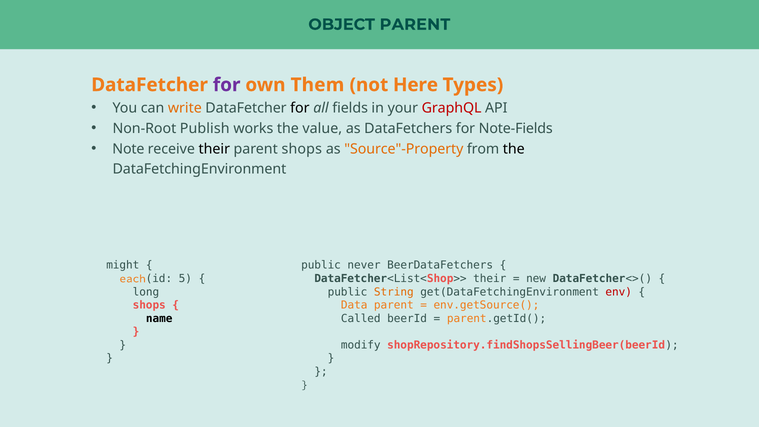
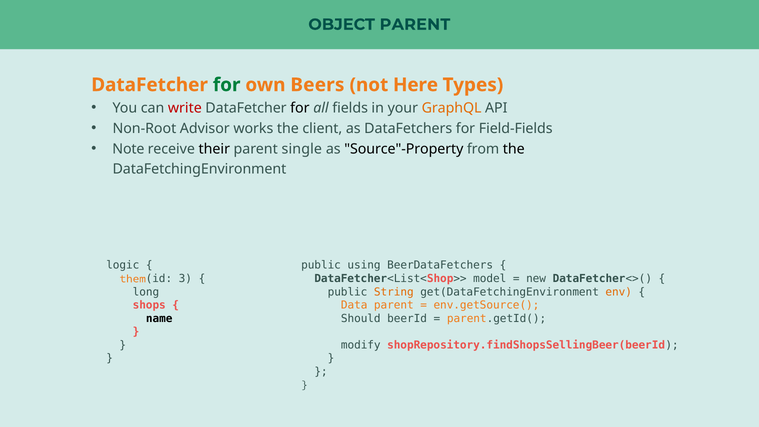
for colour: purple -> green (227, 85)
Them: Them -> Beers (317, 85)
write colour: orange -> red (185, 108)
GraphQL colour: red -> orange (452, 108)
Publish: Publish -> Advisor (205, 128)
value: value -> client (322, 128)
Note-Fields: Note-Fields -> Field-Fields (516, 128)
parent shops: shops -> single (302, 149)
Source"-Property colour: orange -> black (404, 149)
might: might -> logic (123, 265)
never: never -> using (364, 265)
DataFetcher<List<Shop>> their: their -> model (490, 279)
each: each -> them (133, 279)
5: 5 -> 3 (185, 279)
env colour: red -> orange (619, 292)
Called: Called -> Should (361, 318)
